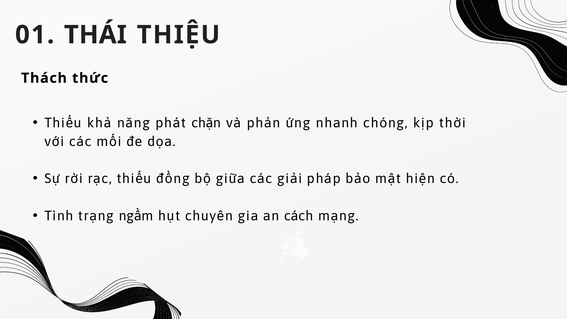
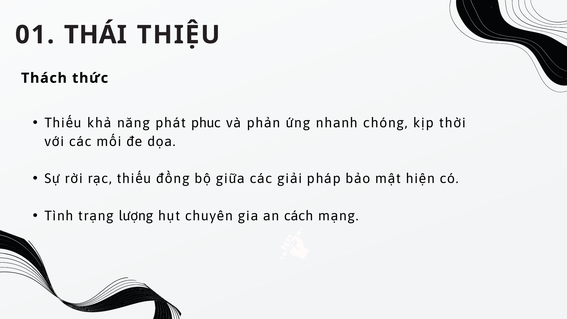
chặn: chặn -> phuc (206, 123)
ngầm: ngầm -> lượng (136, 216)
